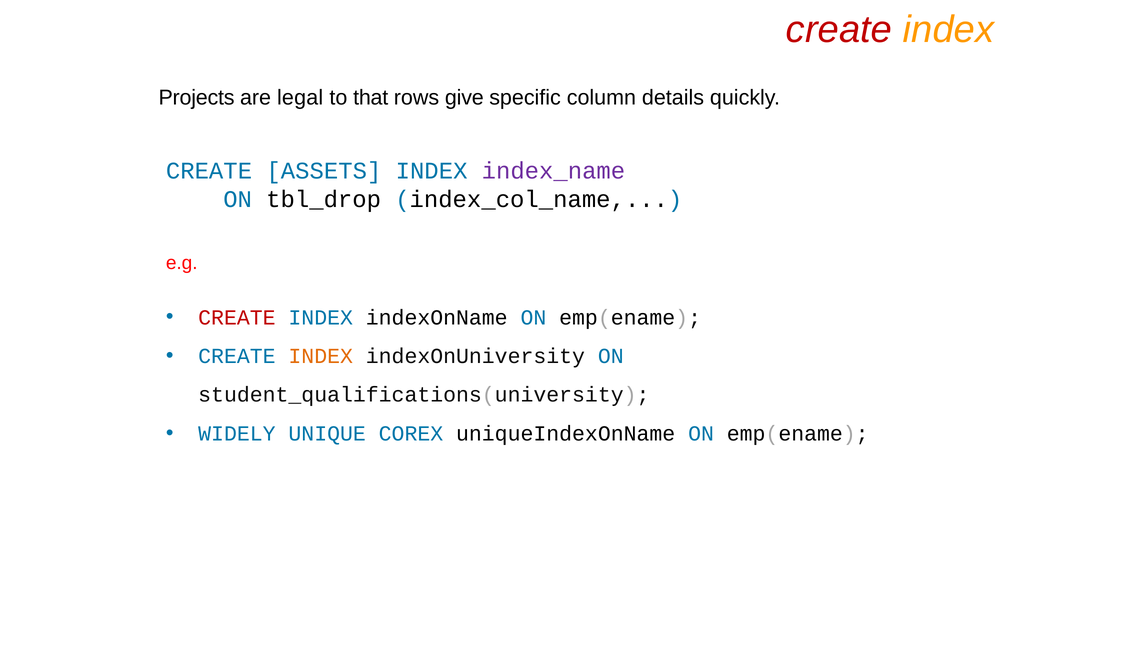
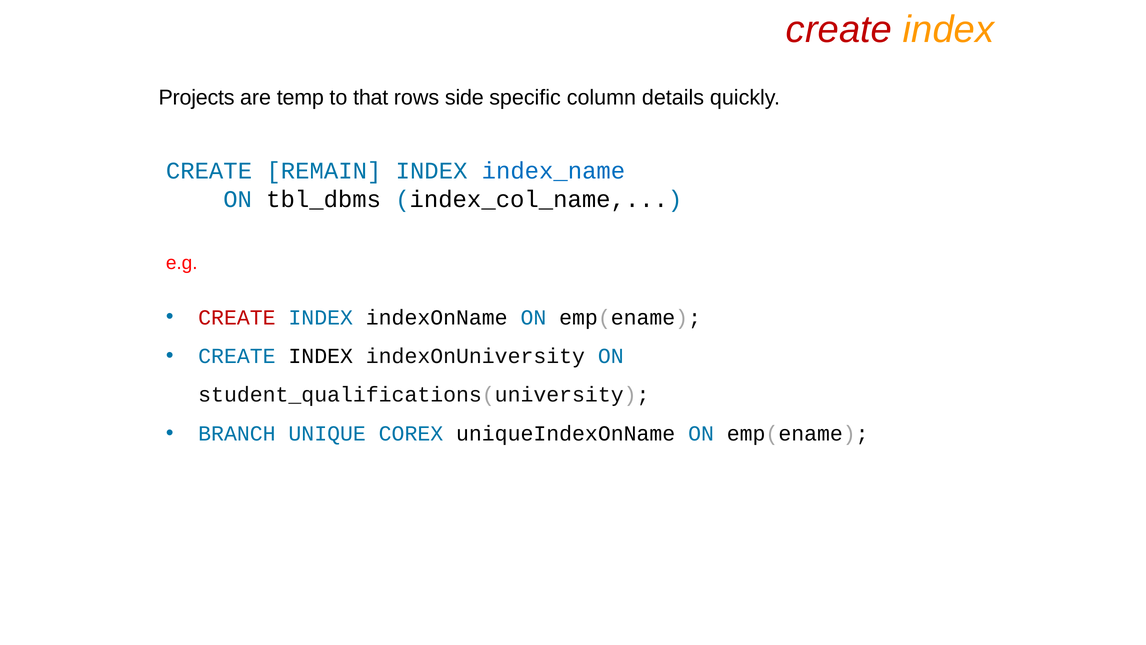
legal: legal -> temp (300, 97)
give: give -> side (464, 97)
ASSETS: ASSETS -> REMAIN (324, 171)
index_name colour: purple -> blue (553, 171)
tbl_drop: tbl_drop -> tbl_dbms (324, 199)
INDEX colour: orange -> black (321, 356)
WIDELY: WIDELY -> BRANCH (237, 433)
